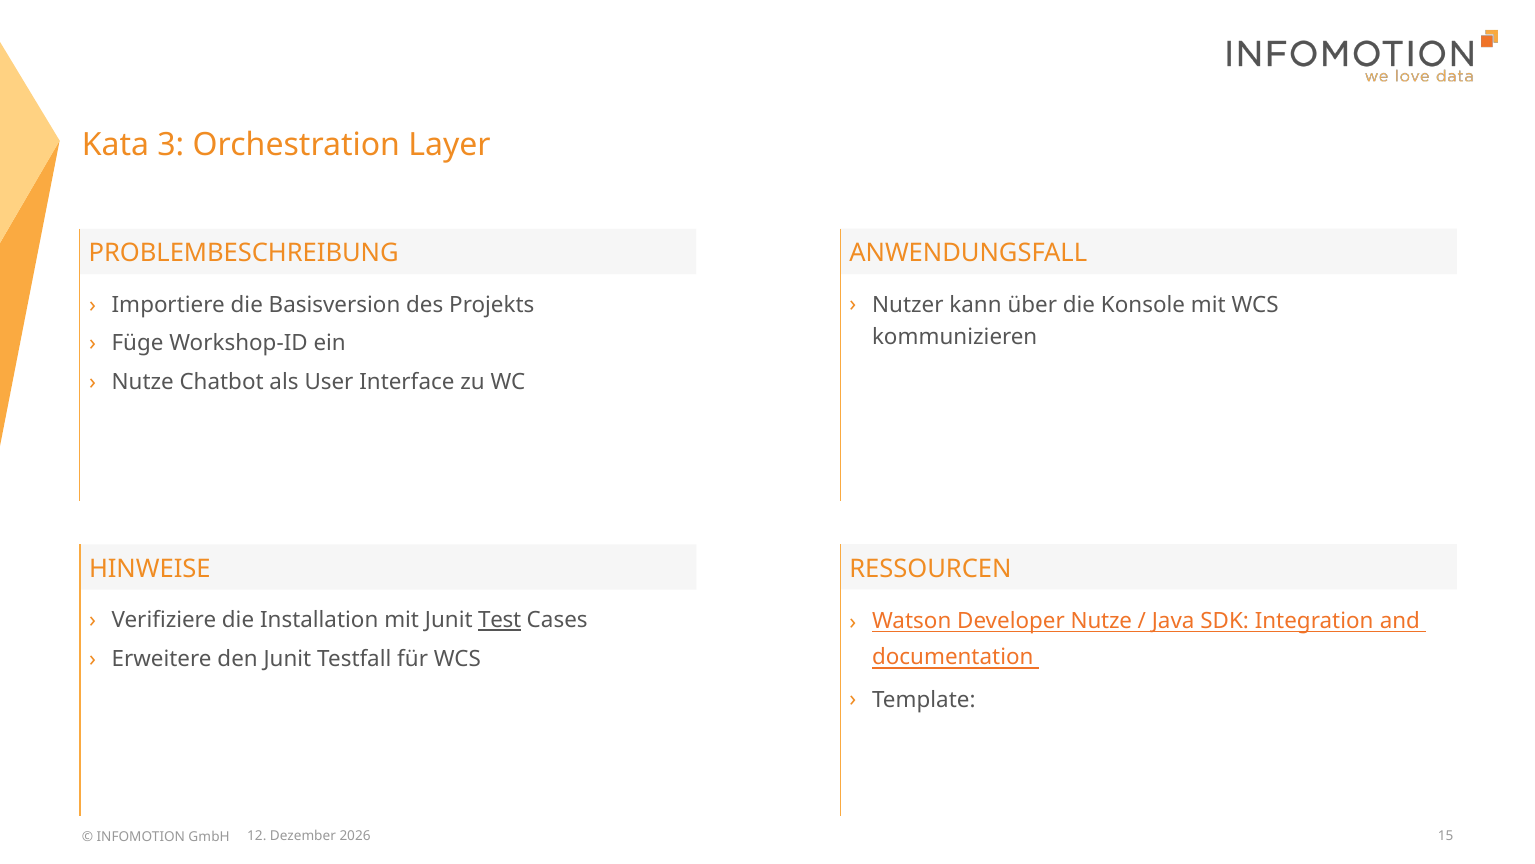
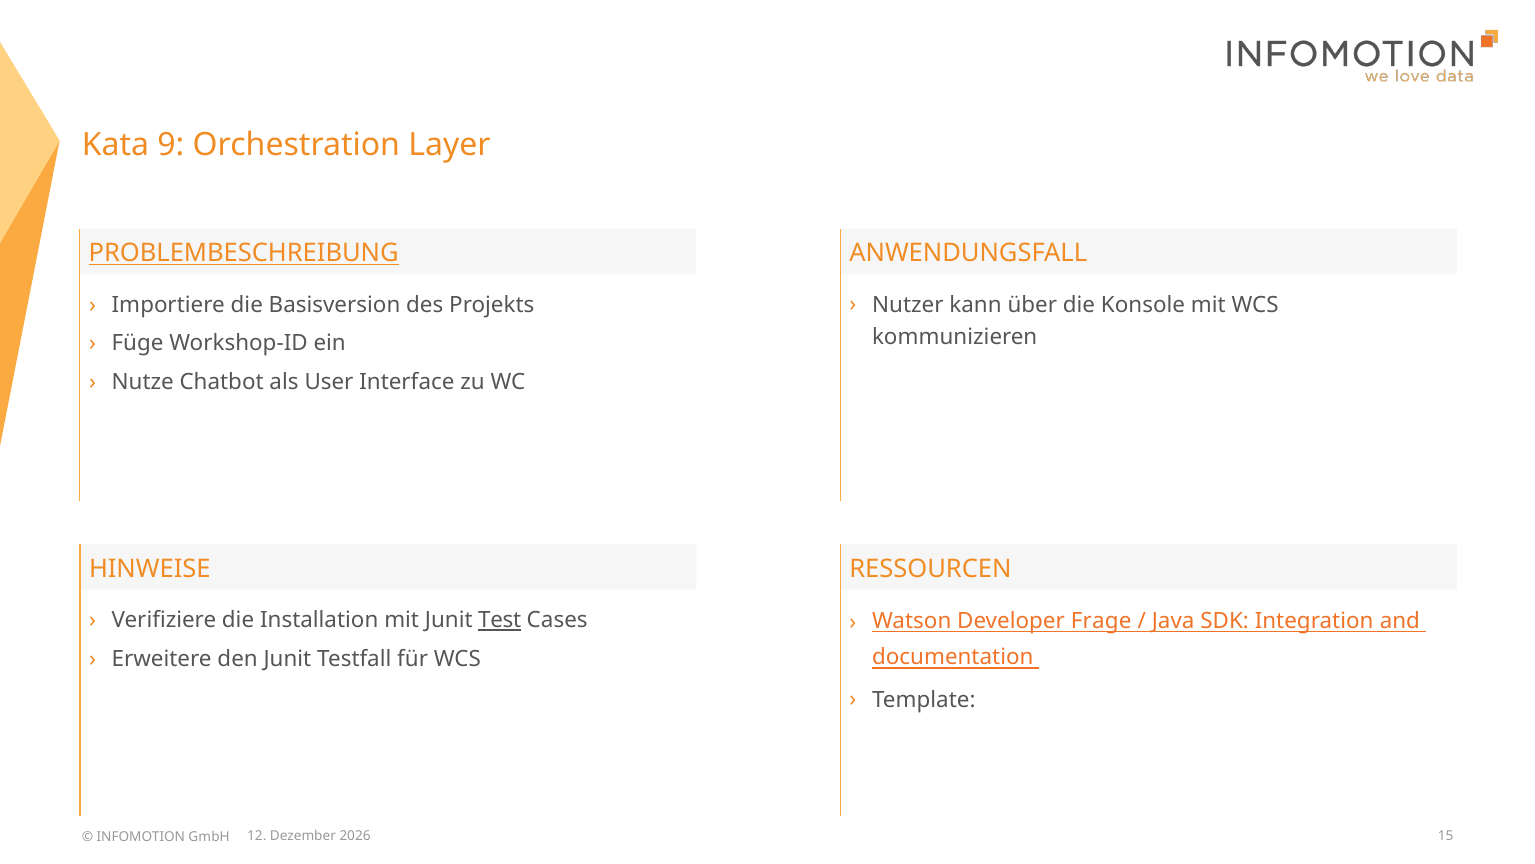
3: 3 -> 9 (171, 145)
PROBLEMBESCHREIBUNG underline: none -> present (244, 253)
Developer Nutze: Nutze -> Frage (1101, 621)
